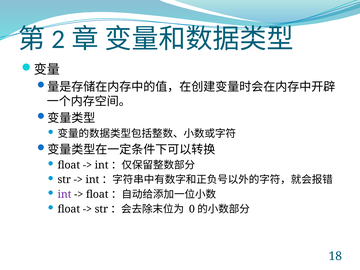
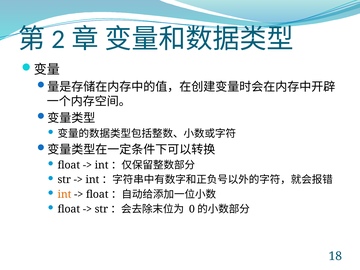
int colour: purple -> orange (64, 194)
